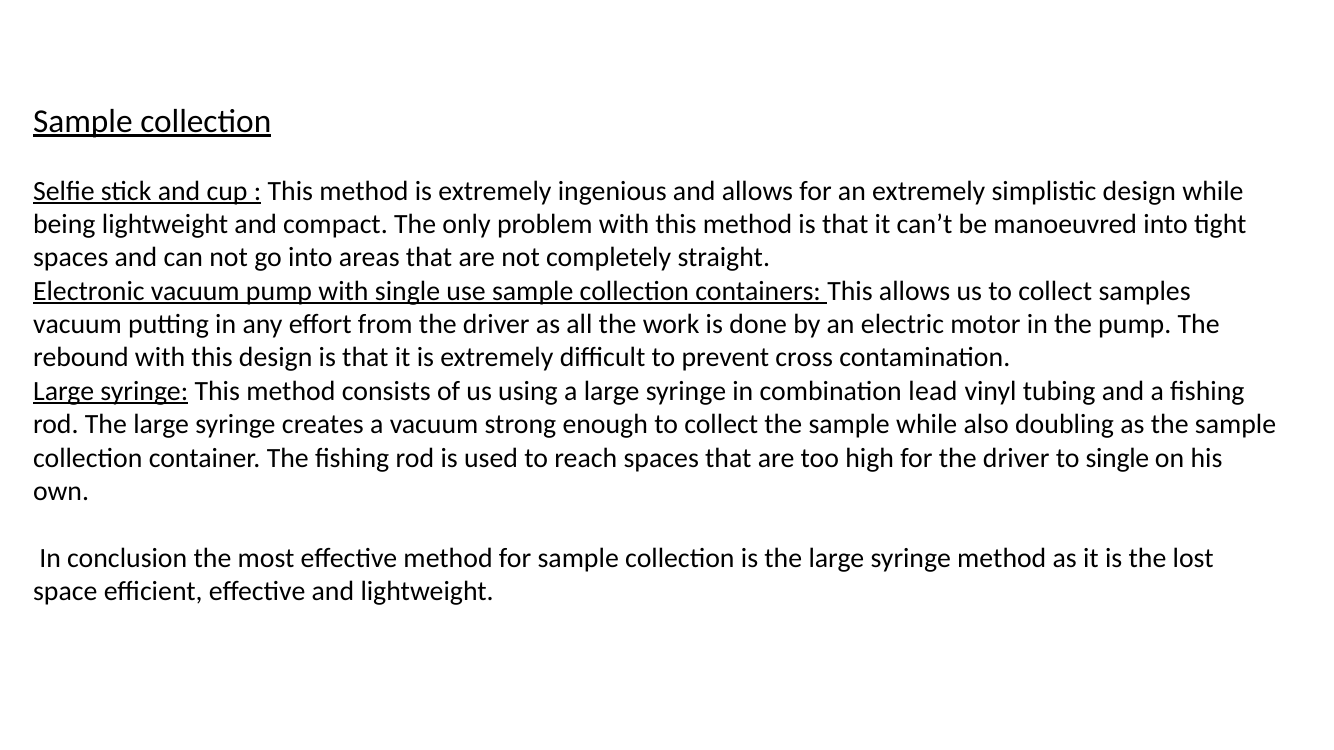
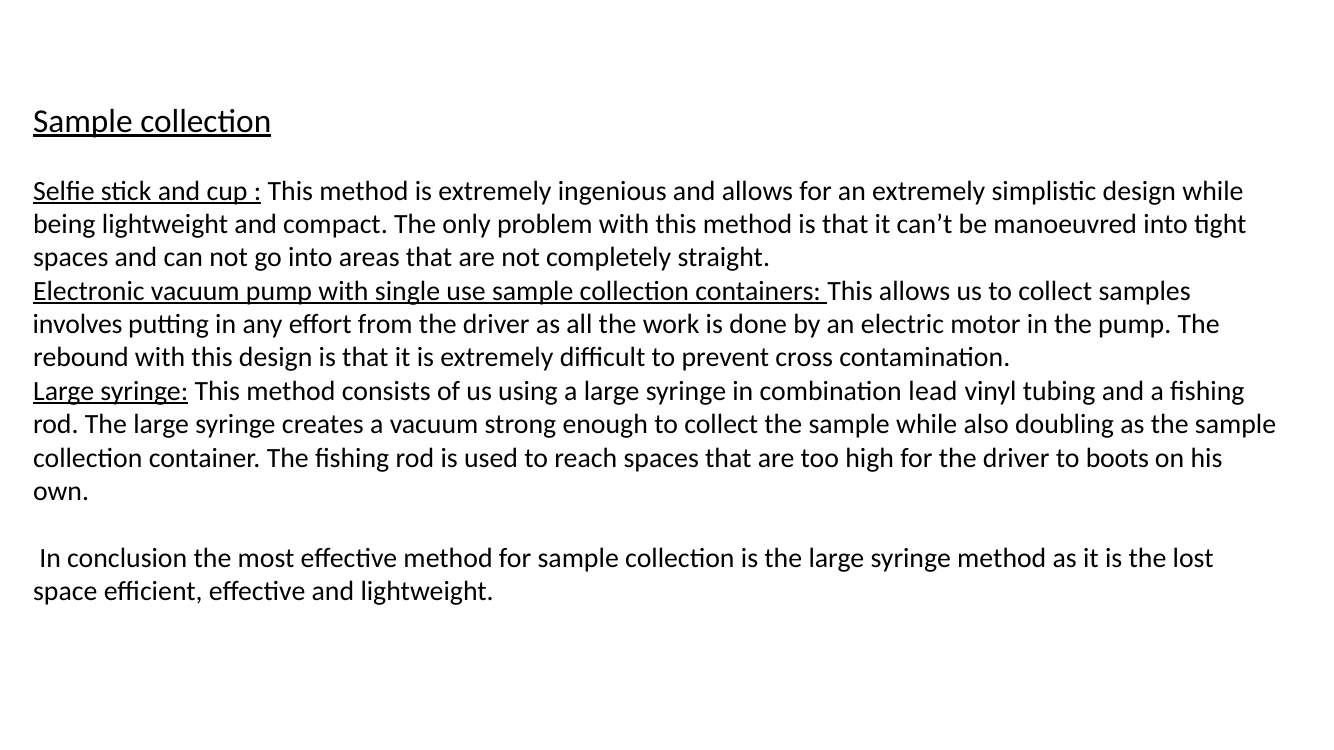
vacuum: vacuum -> involves (78, 325)
to single: single -> boots (1117, 458)
